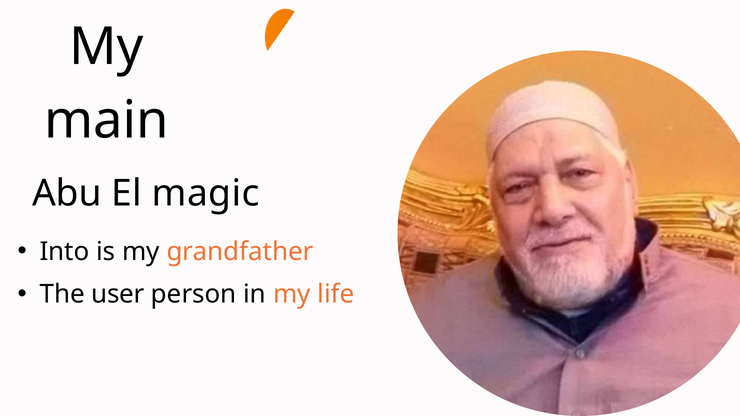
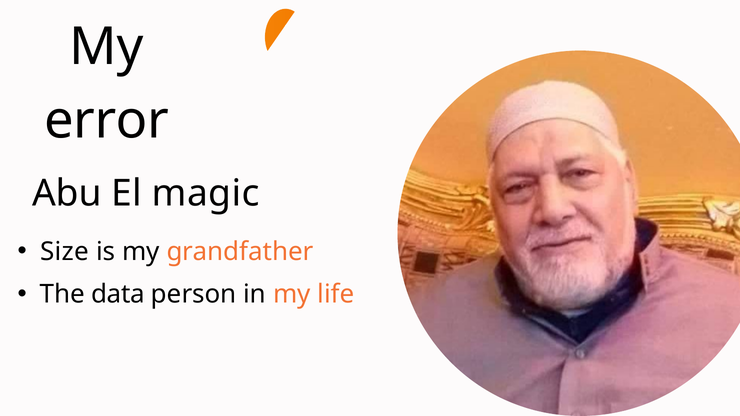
main: main -> error (107, 121)
Into: Into -> Size (64, 252)
user: user -> data (118, 295)
